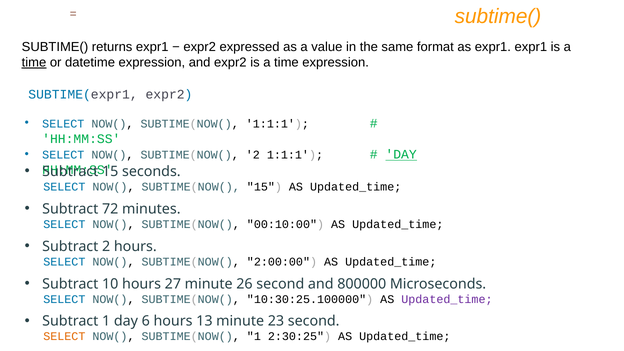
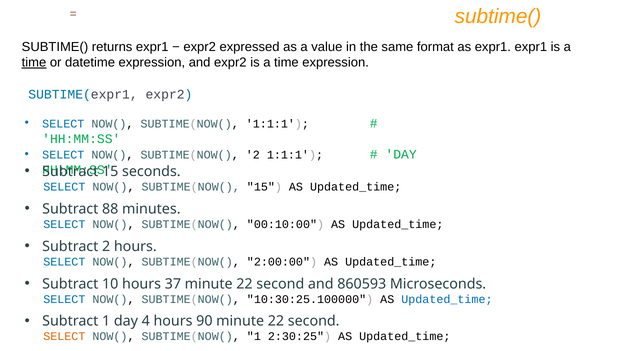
DAY underline: present -> none (401, 155)
72: 72 -> 88 (110, 209)
27: 27 -> 37 (173, 284)
26: 26 -> 22 (245, 284)
800000: 800000 -> 860593 (362, 284)
Updated_time colour: purple -> blue (447, 299)
6: 6 -> 4 (146, 321)
13: 13 -> 90 (204, 321)
23: 23 -> 22 (276, 321)
